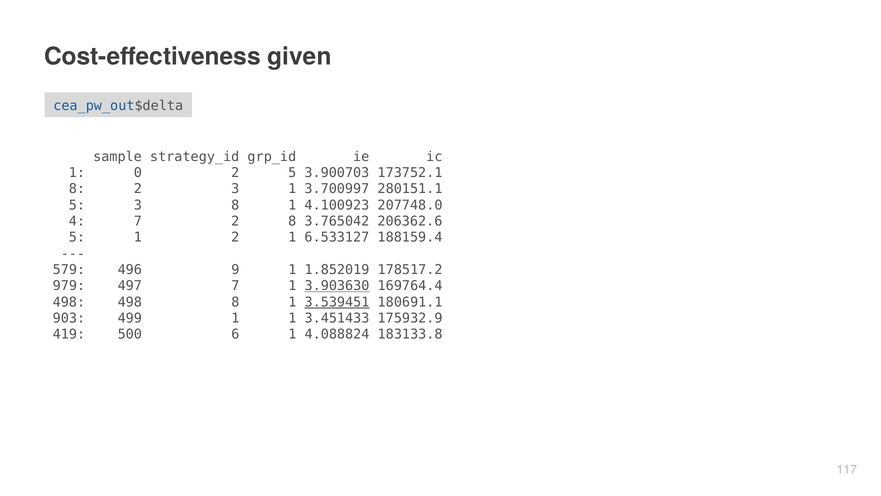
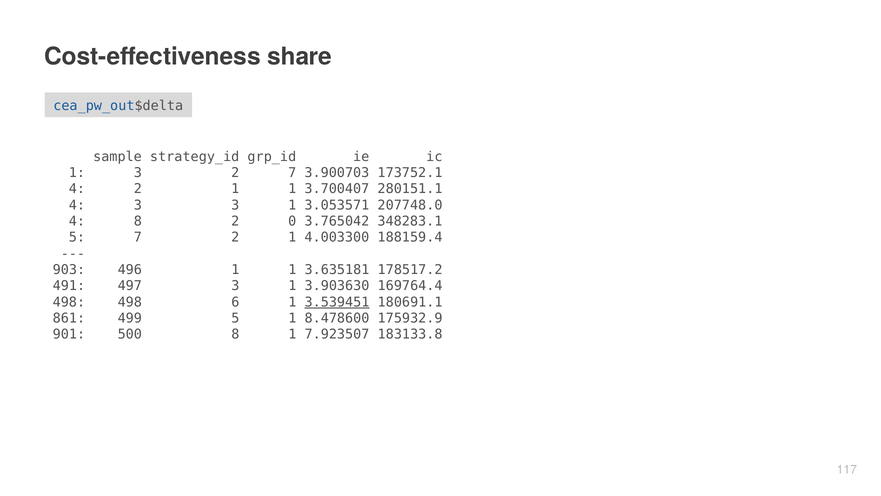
given: given -> share (300, 57)
1 0: 0 -> 3 (138, 173)
2 5: 5 -> 7 (292, 173)
8: 8 -> 4 (77, 189)
3: 3 -> 1 (235, 189)
3.700997: 3.700997 -> 3.700407 (337, 189)
5: 5 -> 4 (77, 205)
3 8: 8 -> 3 (235, 205)
4.100923: 4.100923 -> 3.053571 (337, 205)
4 7: 7 -> 8 (138, 221)
2 8: 8 -> 0 (292, 221)
206362.6: 206362.6 -> 348283.1 (410, 221)
5 1: 1 -> 7 (138, 237)
6.533127: 6.533127 -> 4.003300 (337, 237)
579: 579 -> 903 (69, 270)
496 9: 9 -> 1 (235, 270)
1.852019: 1.852019 -> 3.635181 (337, 270)
979: 979 -> 491 (69, 286)
497 7: 7 -> 3 (235, 286)
3.903630 underline: present -> none (337, 286)
498 8: 8 -> 6 (235, 302)
903: 903 -> 861 (69, 318)
499 1: 1 -> 5 (235, 318)
3.451433: 3.451433 -> 8.478600 (337, 318)
419: 419 -> 901 (69, 334)
500 6: 6 -> 8 (235, 334)
4.088824: 4.088824 -> 7.923507 (337, 334)
